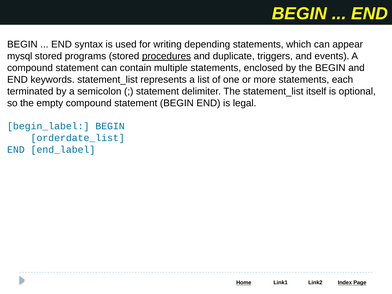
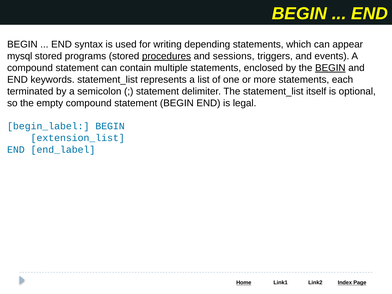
duplicate: duplicate -> sessions (234, 56)
BEGIN underline: none -> present (330, 68)
orderdate_list: orderdate_list -> extension_list (78, 138)
